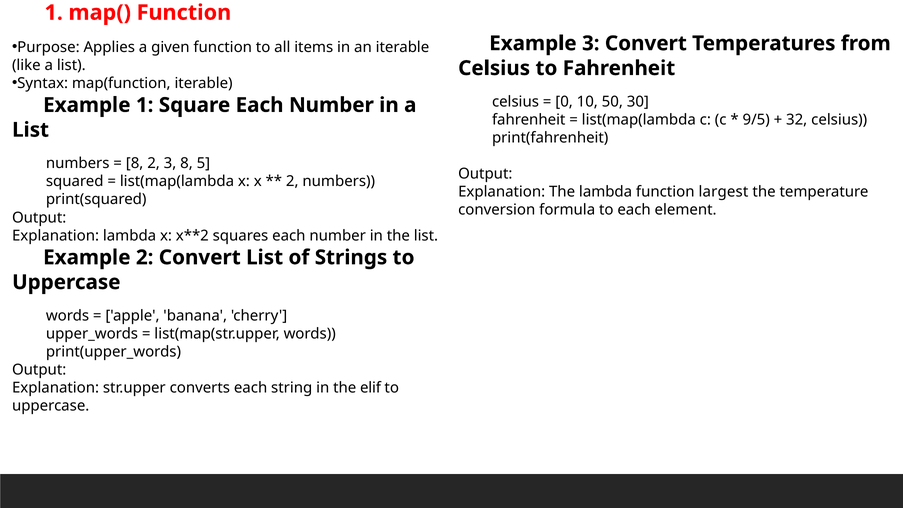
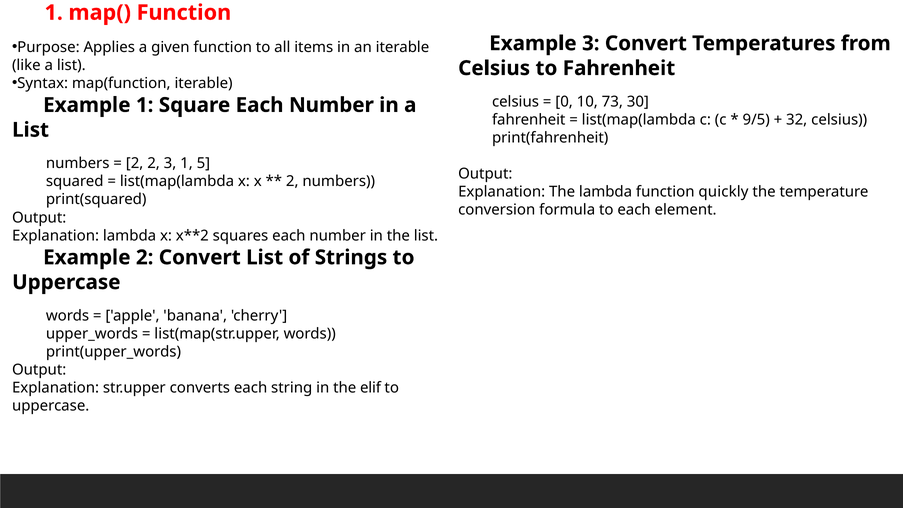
50: 50 -> 73 (612, 102)
8: 8 -> 2 (135, 163)
3 8: 8 -> 1 (187, 163)
largest: largest -> quickly (723, 192)
